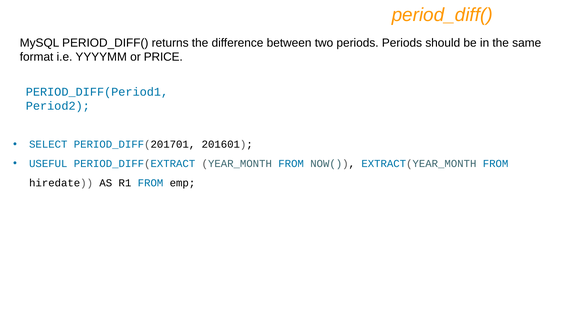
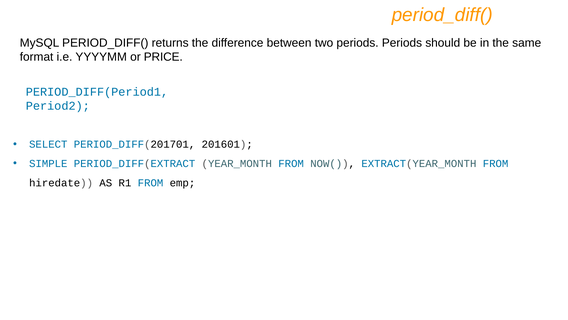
USEFUL: USEFUL -> SIMPLE (48, 163)
